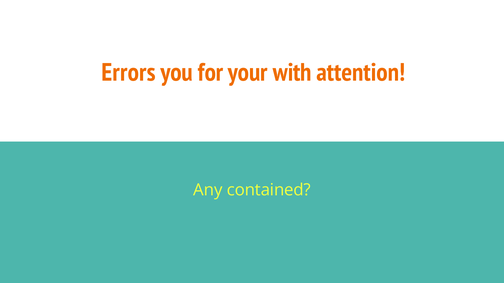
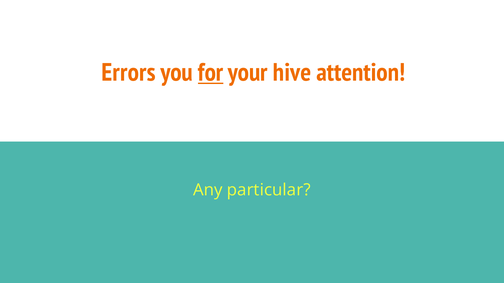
for underline: none -> present (211, 73)
with: with -> hive (292, 73)
contained: contained -> particular (269, 190)
